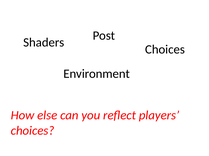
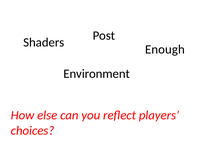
Choices: Choices -> Enough (165, 50)
